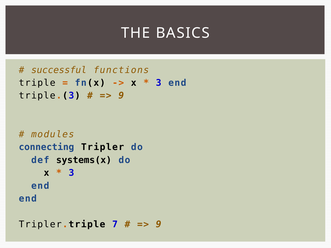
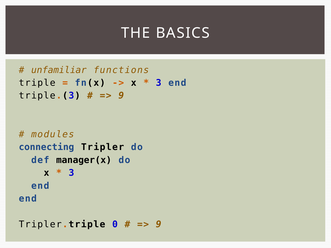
successful: successful -> unfamiliar (59, 70)
systems(x: systems(x -> manager(x (84, 160)
7: 7 -> 0 (115, 225)
